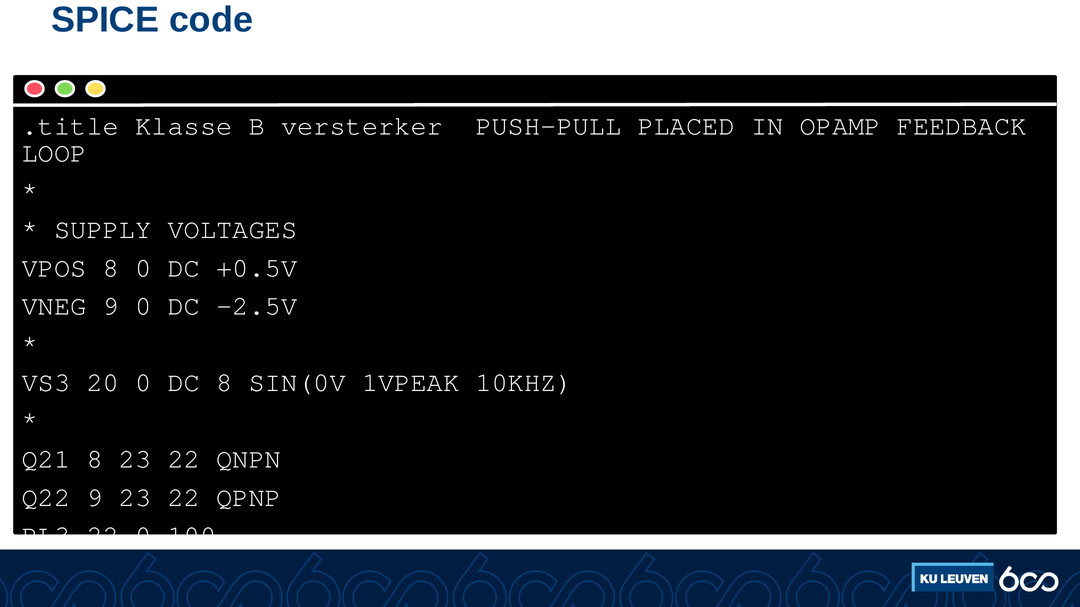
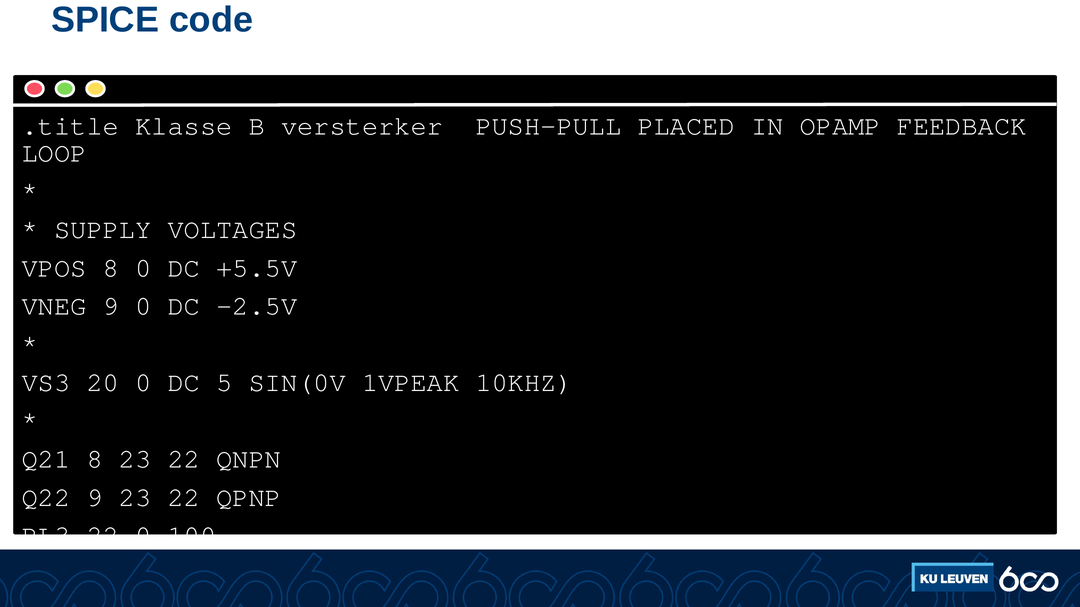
+0.5V: +0.5V -> +5.5V (257, 268)
DC 8: 8 -> 5 (224, 383)
